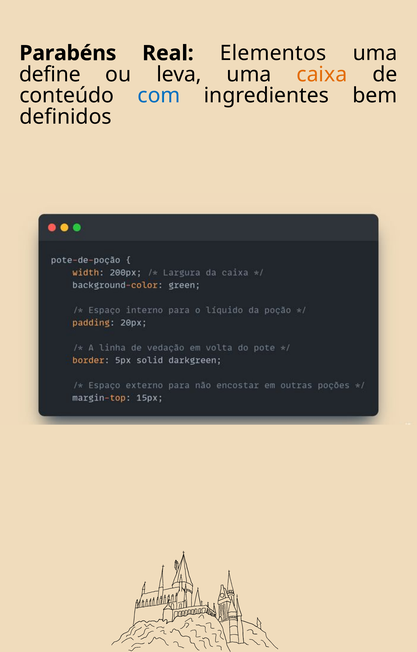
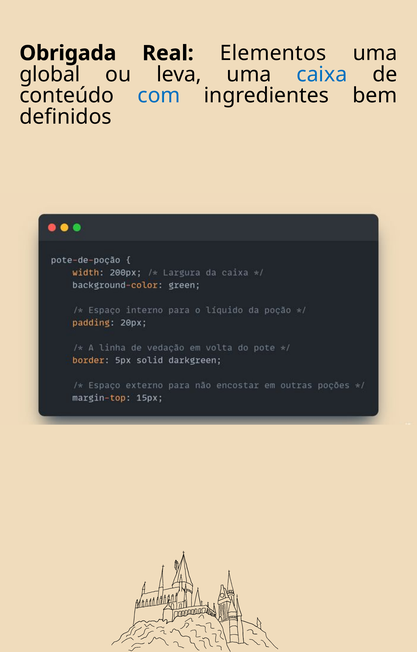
Parabéns: Parabéns -> Obrigada (68, 53)
define: define -> global (50, 74)
caixa colour: orange -> blue (322, 74)
